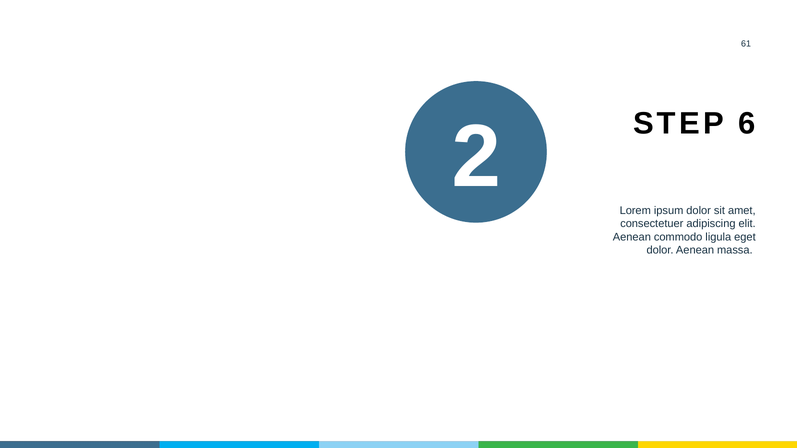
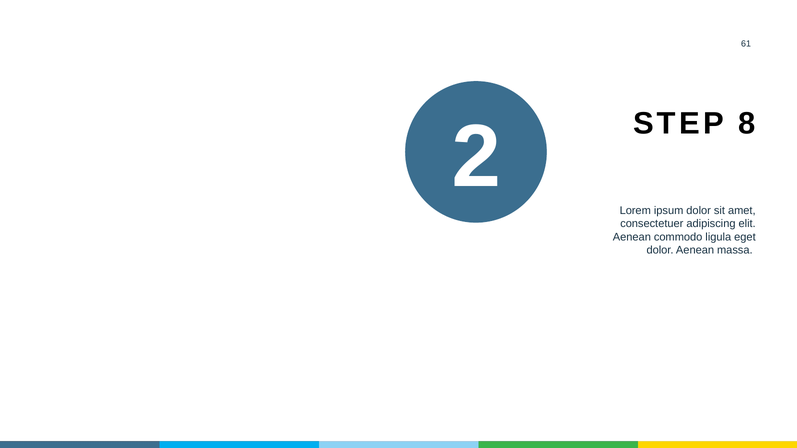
6: 6 -> 8 (747, 124)
